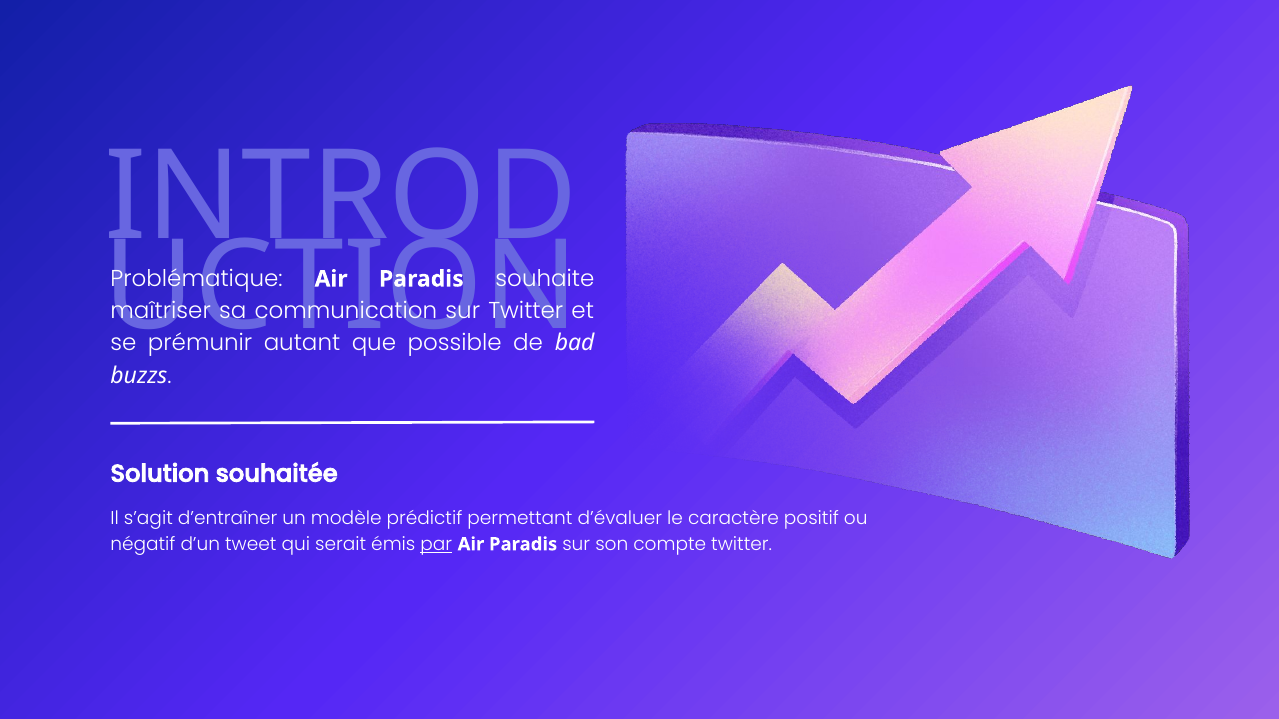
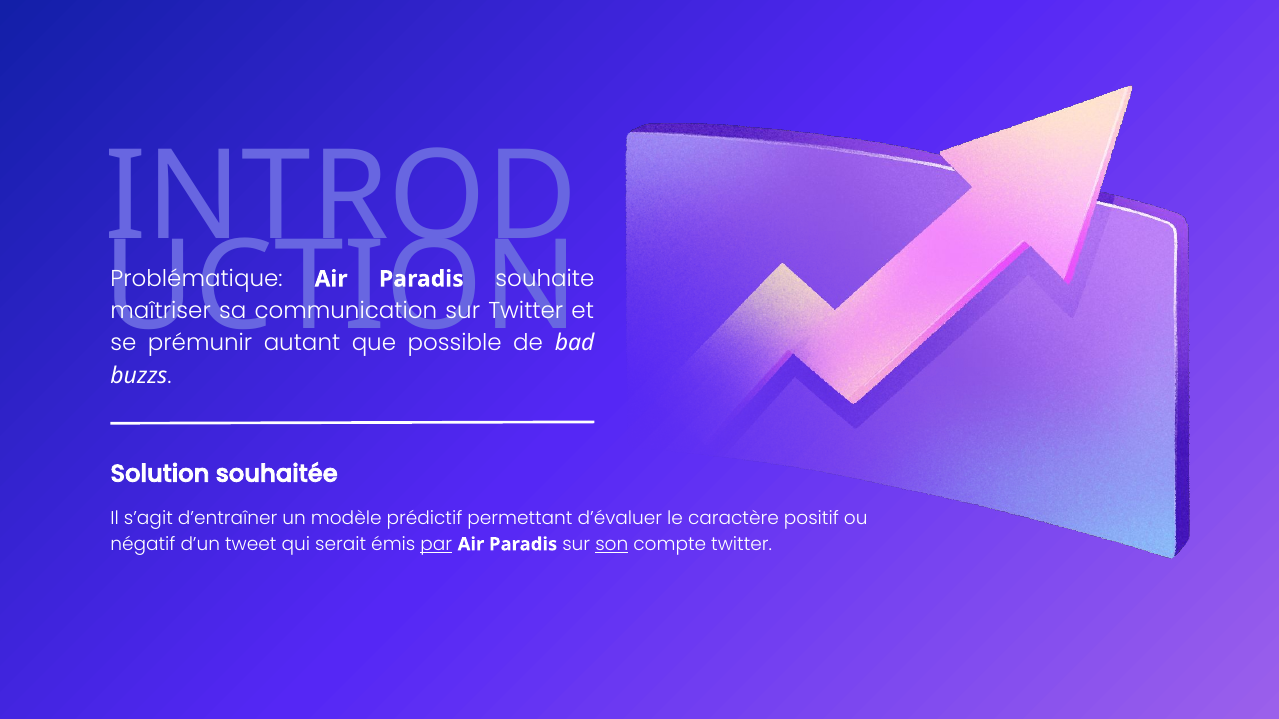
son underline: none -> present (612, 545)
